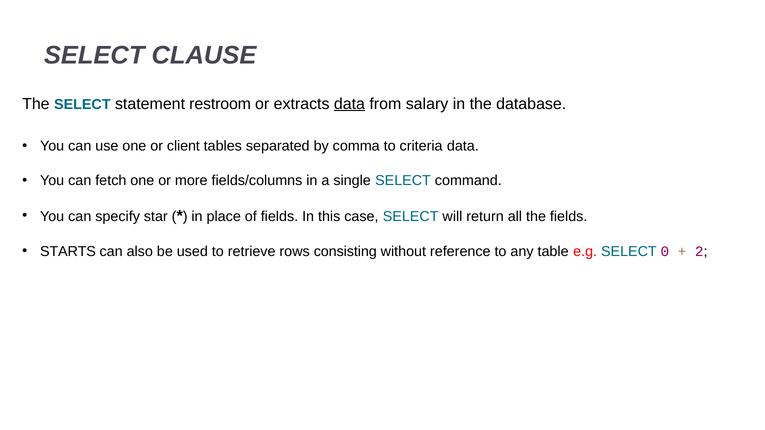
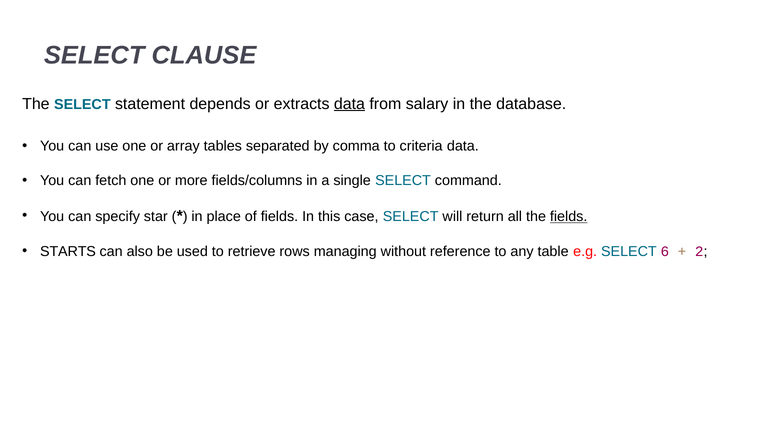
restroom: restroom -> depends (220, 104)
client: client -> array (183, 146)
fields underline: none -> present (569, 217)
consisting: consisting -> managing (345, 251)
0: 0 -> 6 (665, 251)
